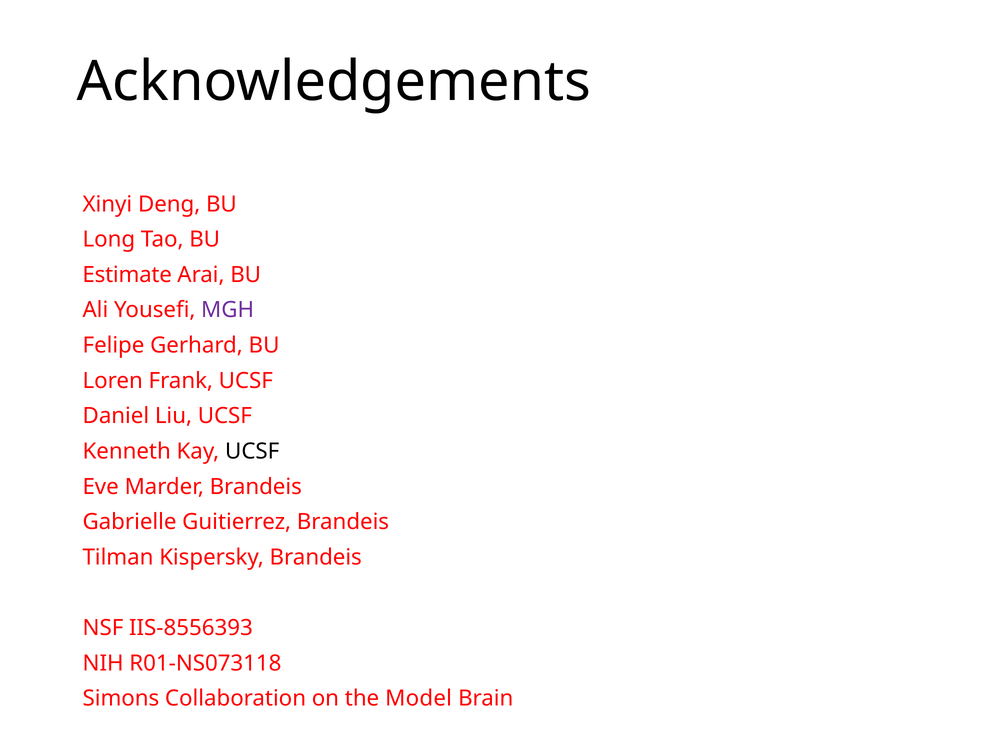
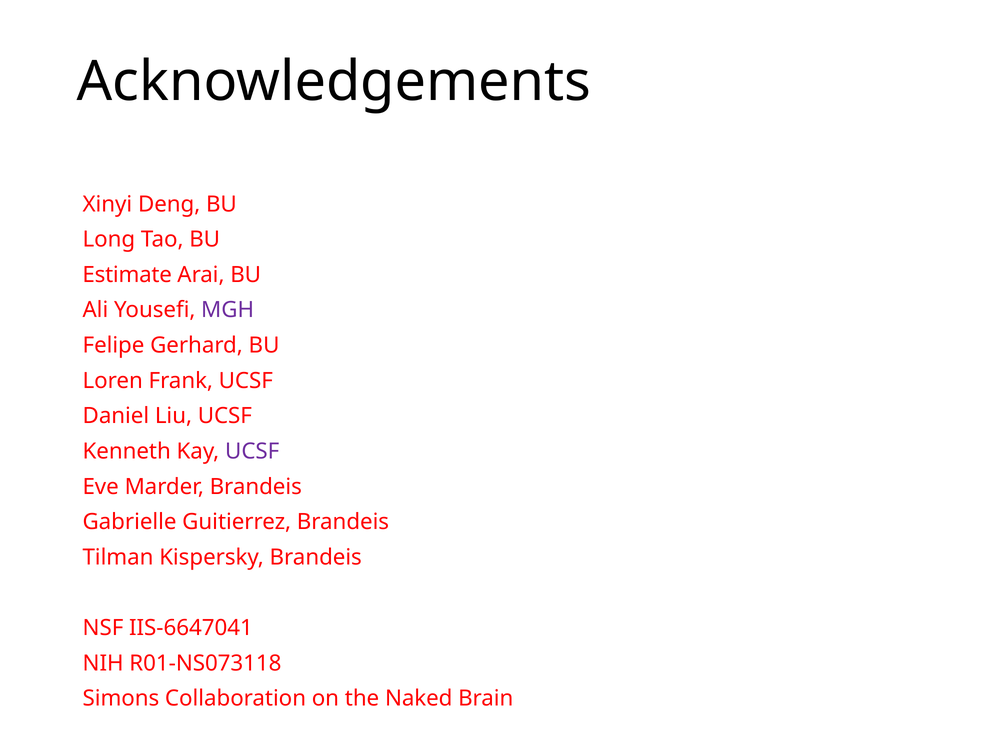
UCSF colour: black -> purple (252, 451)
IIS-8556393: IIS-8556393 -> IIS-6647041 (191, 627)
Model: Model -> Naked (419, 698)
